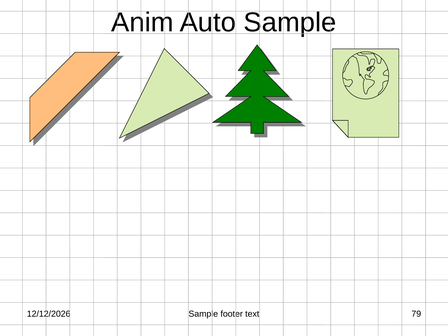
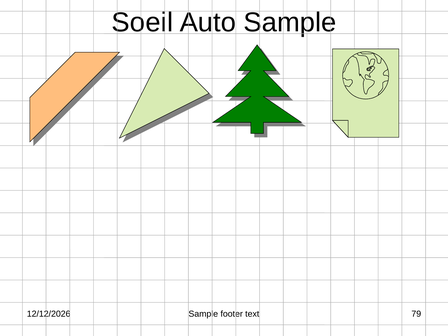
Anim: Anim -> Soeil (142, 22)
